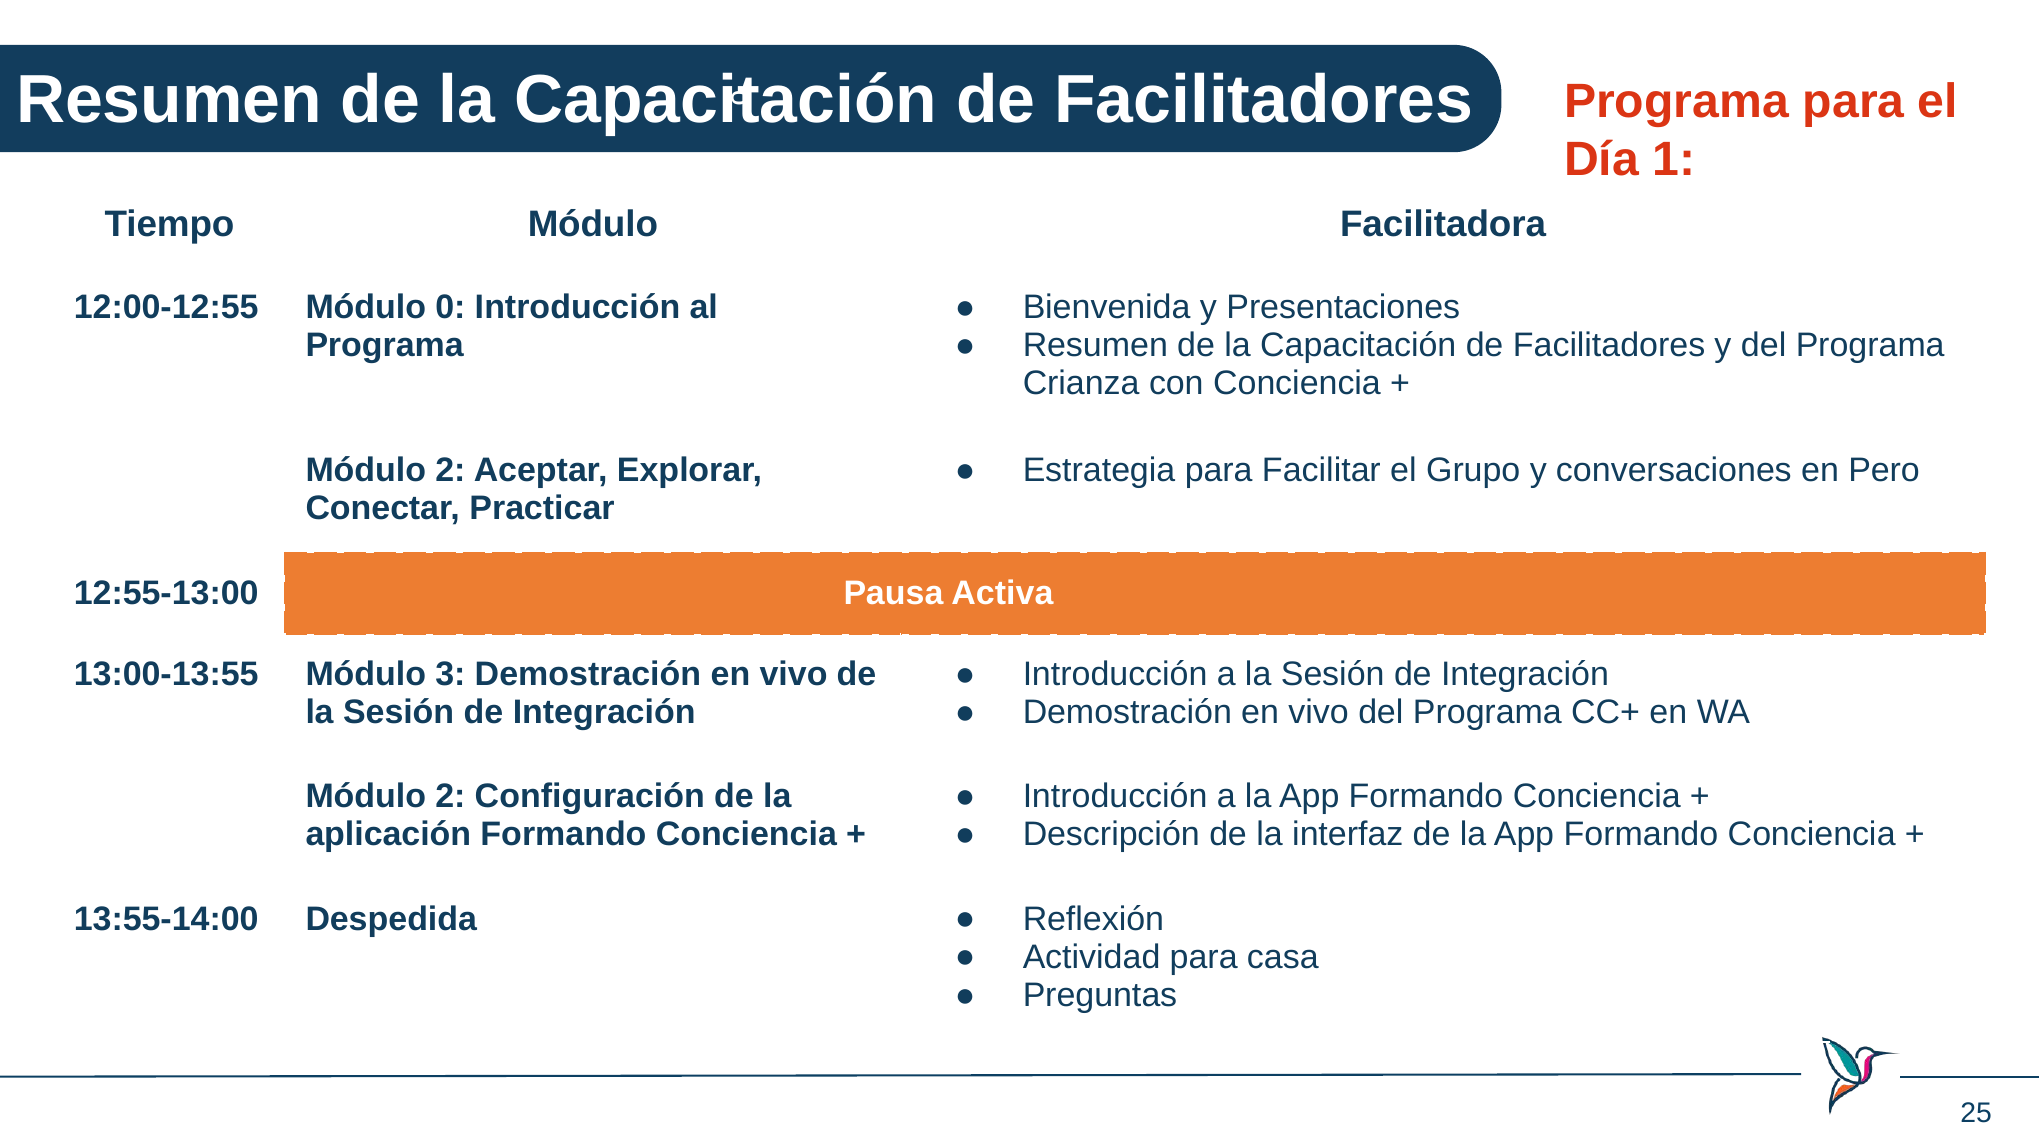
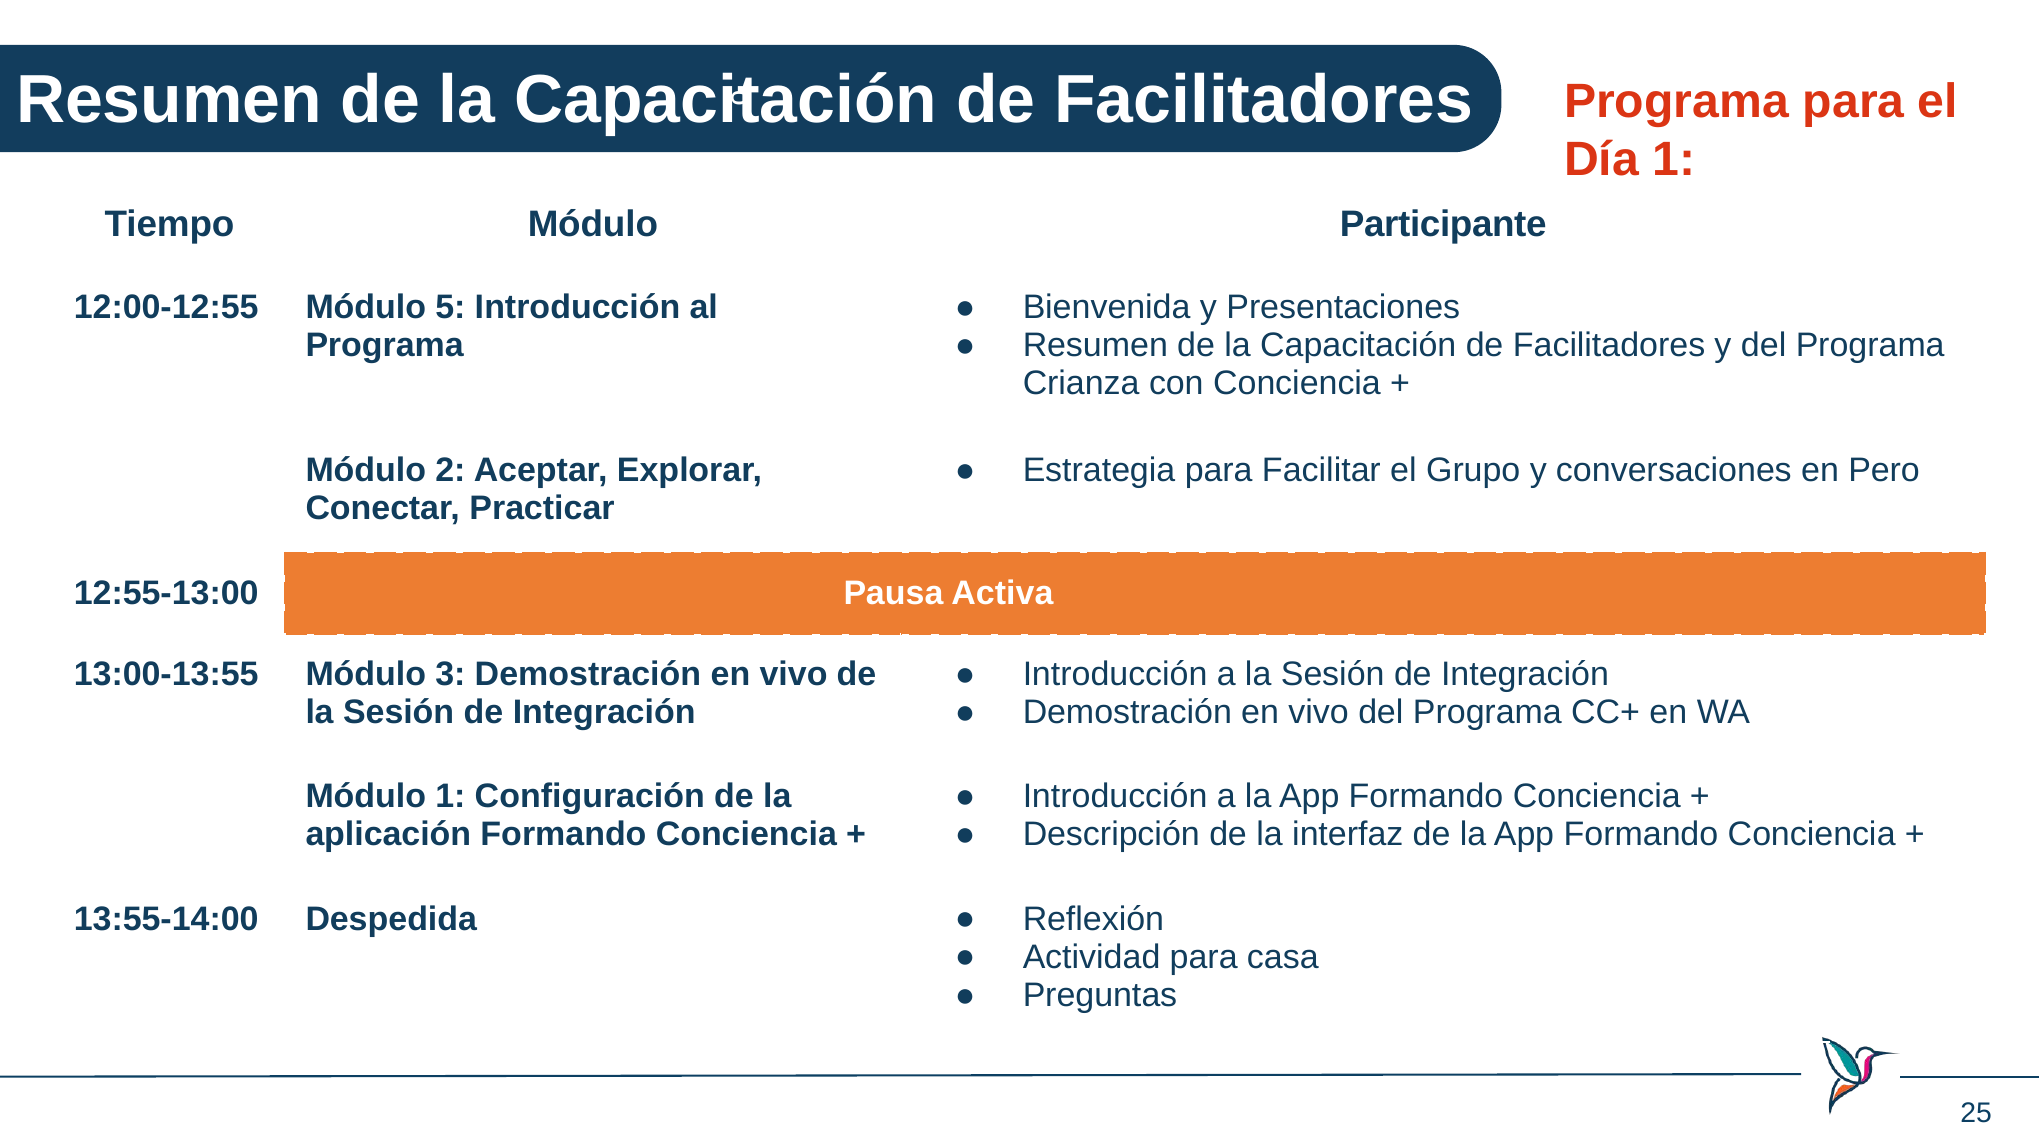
Facilitadora: Facilitadora -> Participante (1443, 224)
0: 0 -> 5 (450, 308)
2: 2 -> 1 (450, 797)
